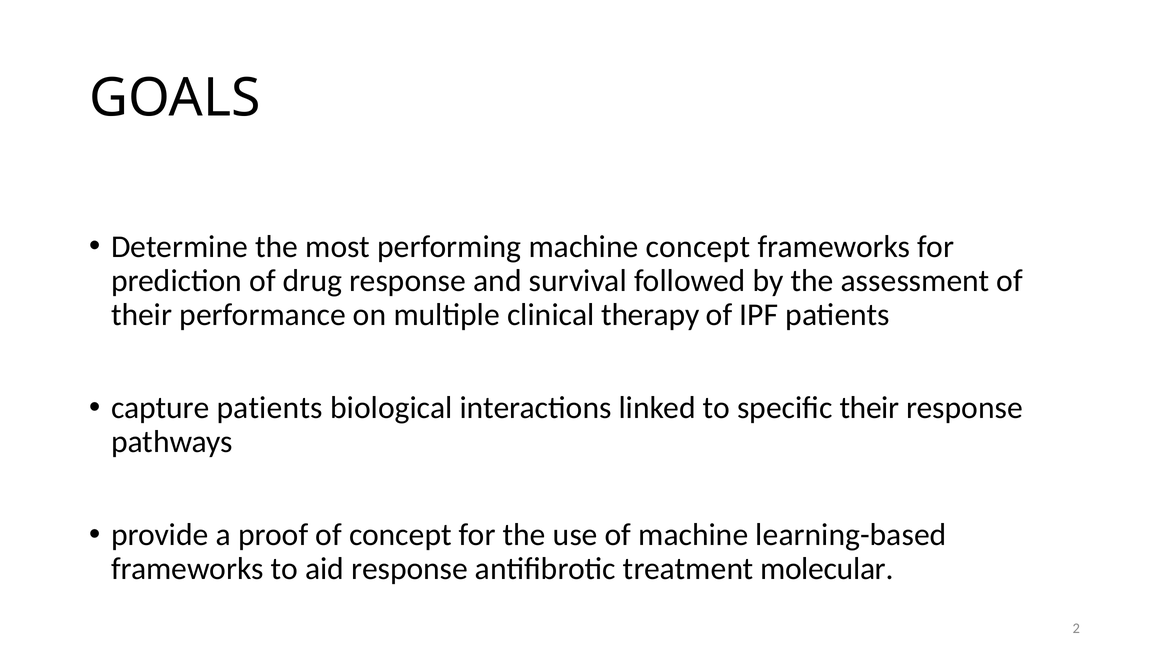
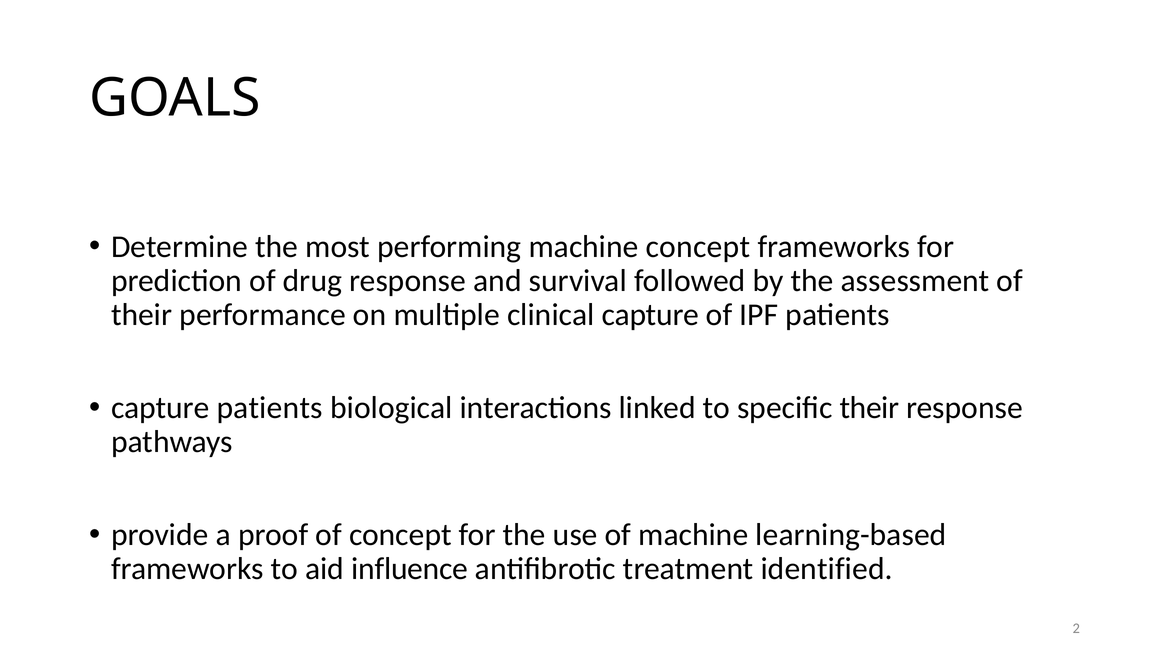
clinical therapy: therapy -> capture (650, 315)
aid response: response -> influence (410, 569)
molecular: molecular -> identified (827, 569)
